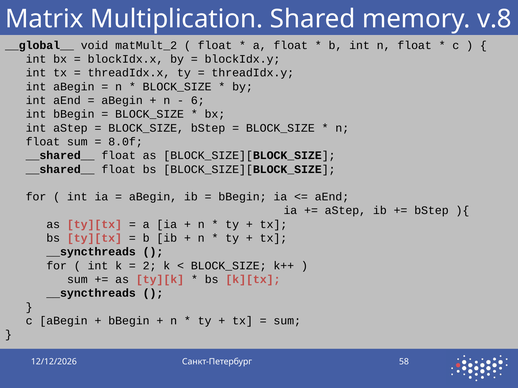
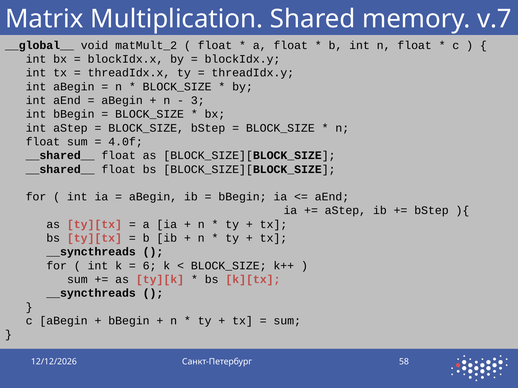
v.8: v.8 -> v.7 (494, 19)
6: 6 -> 3 (198, 101)
8.0f: 8.0f -> 4.0f (126, 142)
2: 2 -> 6 (150, 266)
